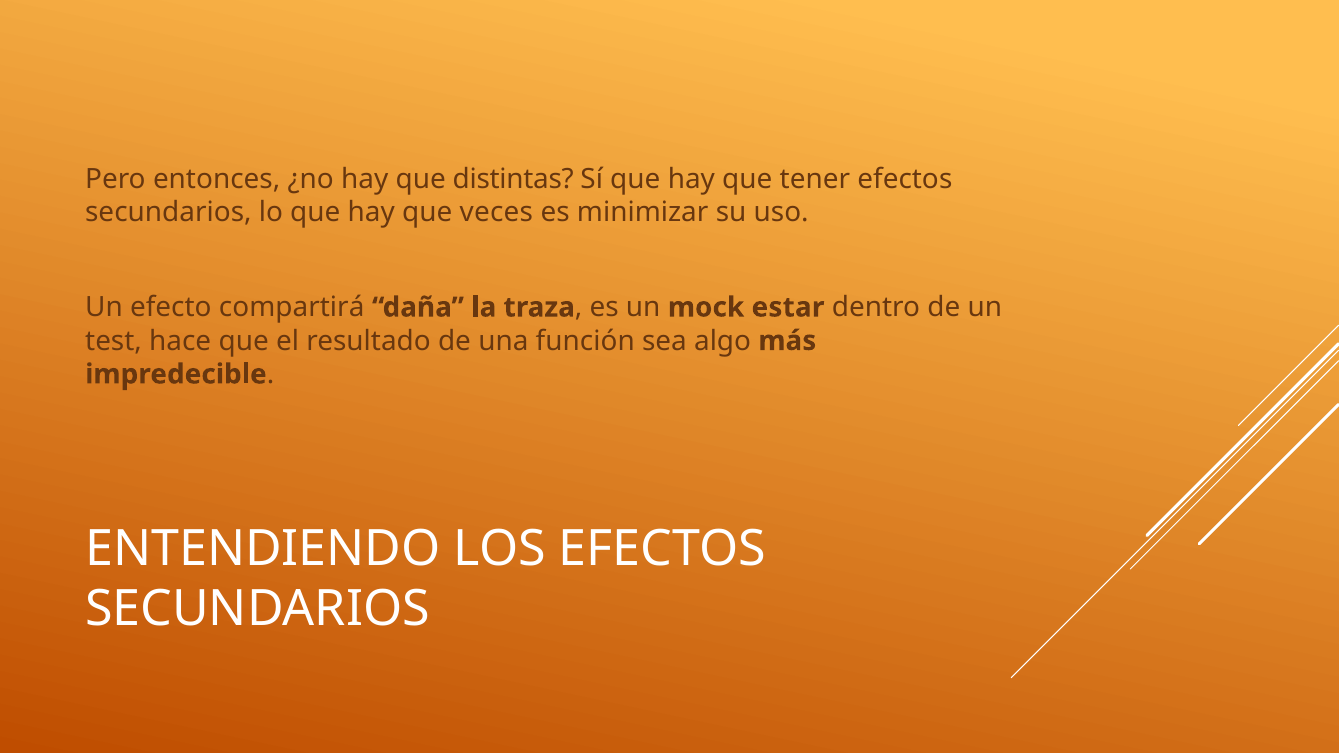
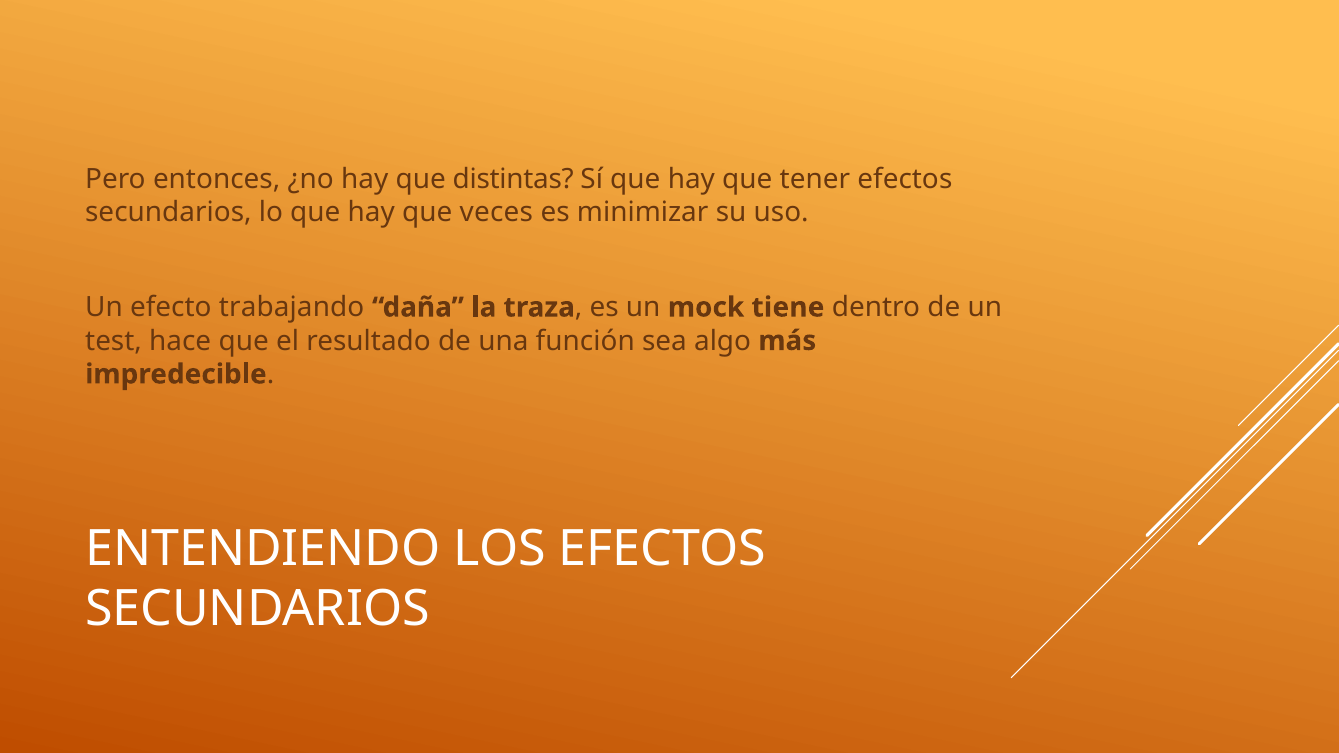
compartirá: compartirá -> trabajando (292, 307)
estar: estar -> tiene (788, 307)
